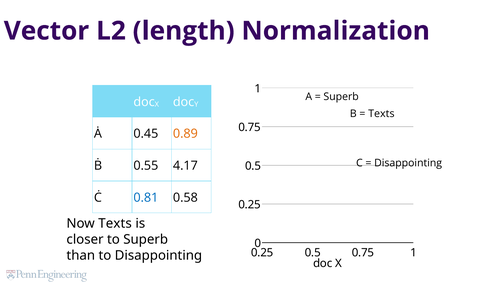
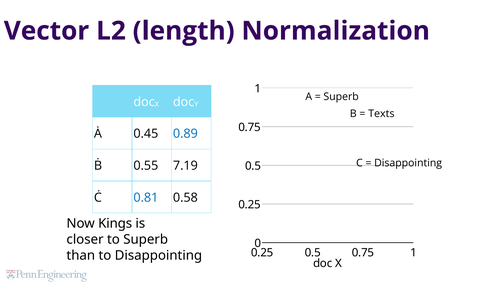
0.89 colour: orange -> blue (185, 134)
4.17: 4.17 -> 7.19 (185, 166)
Now Texts: Texts -> Kings (115, 223)
